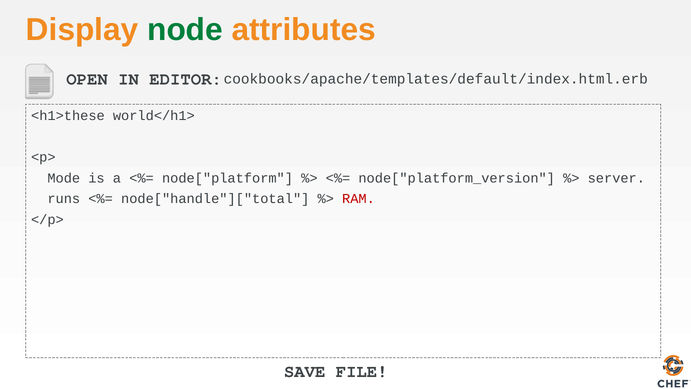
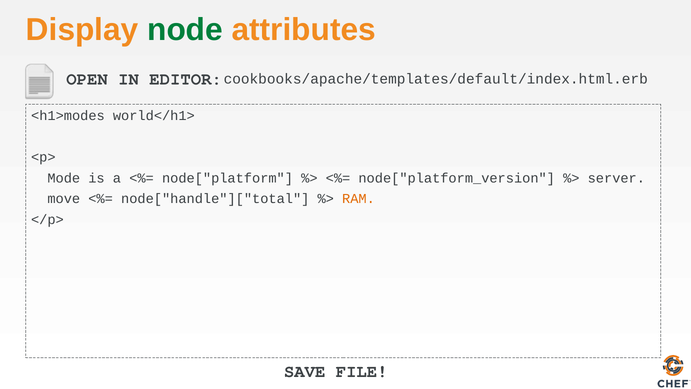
<h1>these: <h1>these -> <h1>modes (68, 116)
runs: runs -> move (64, 199)
RAM colour: red -> orange (358, 199)
